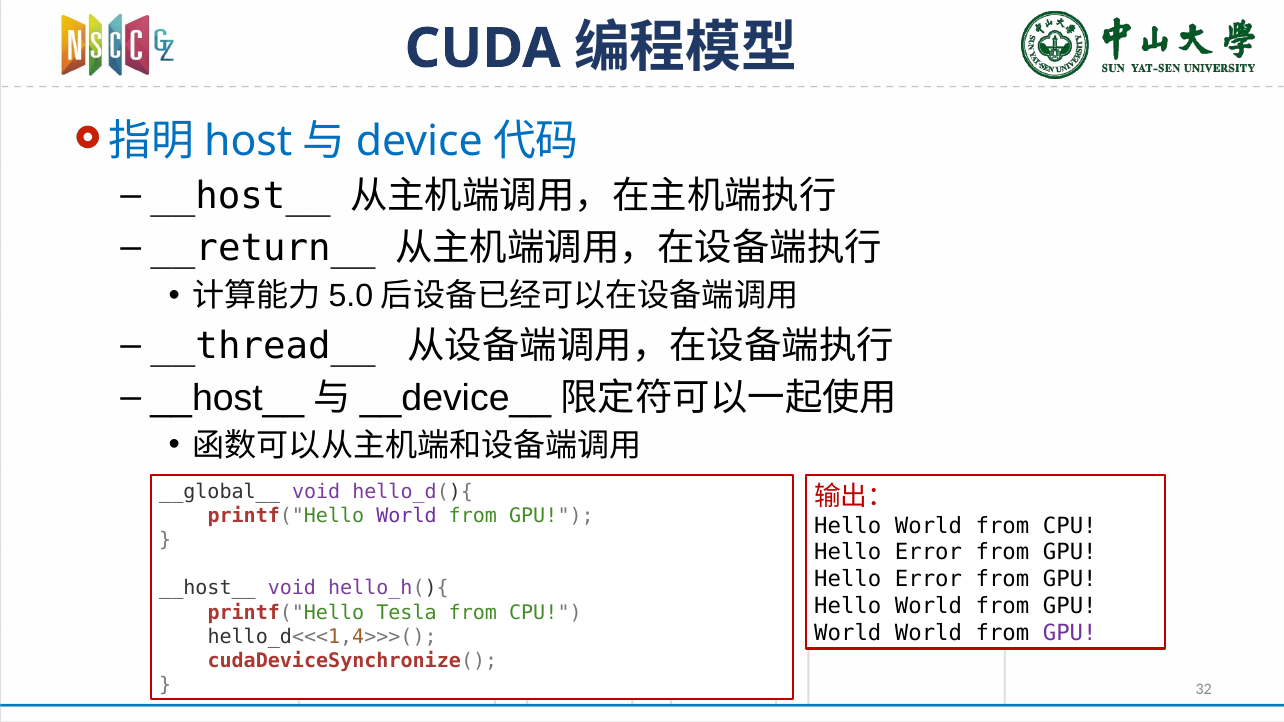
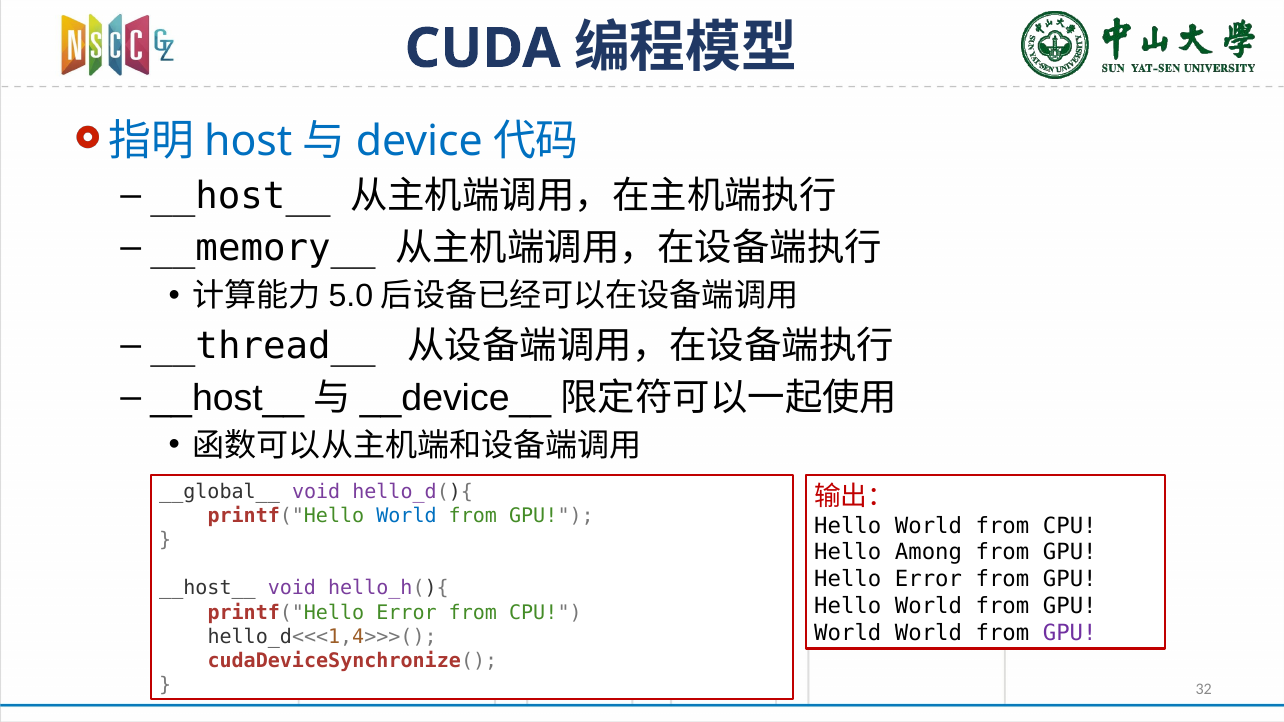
__return__: __return__ -> __memory__ (263, 249)
World colour: purple -> blue (406, 516)
Error: Error -> Among (928, 553)
printf("Hello Tesla: Tesla -> Error (406, 613)
